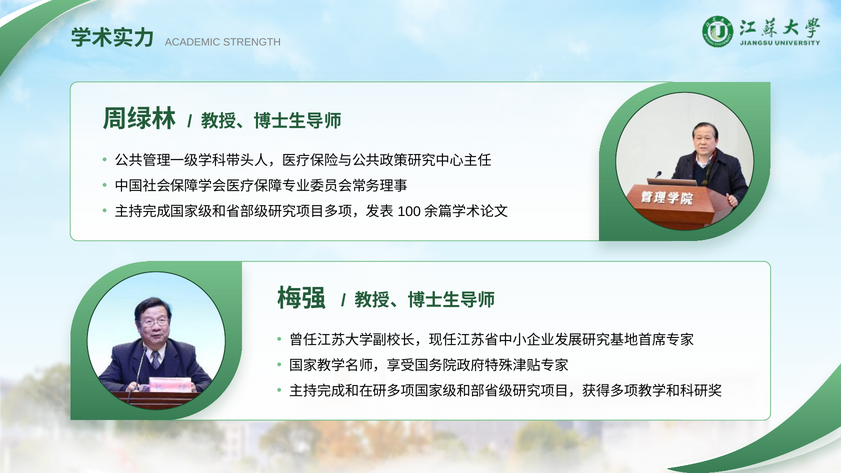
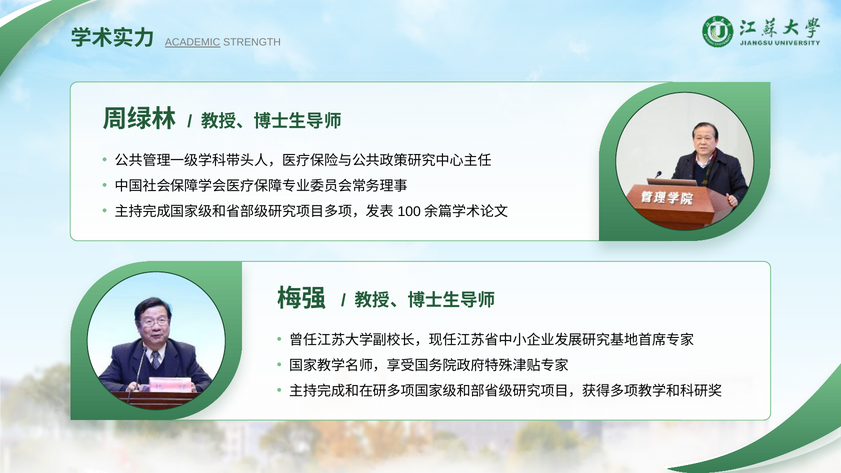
ACADEMIC underline: none -> present (193, 42)
